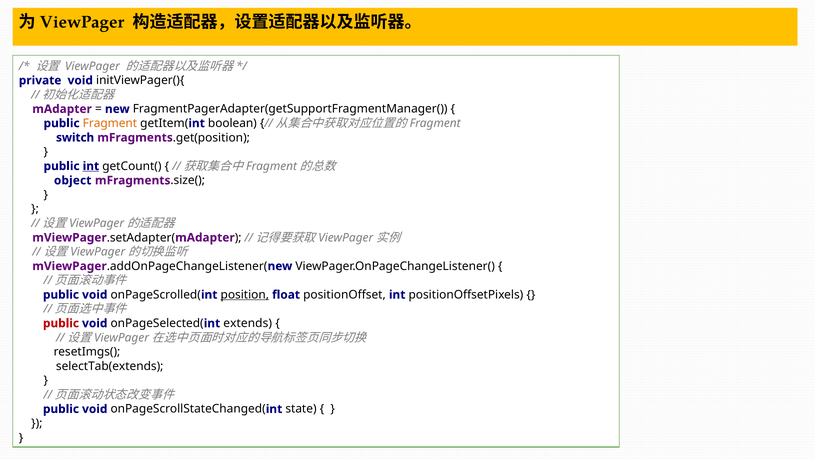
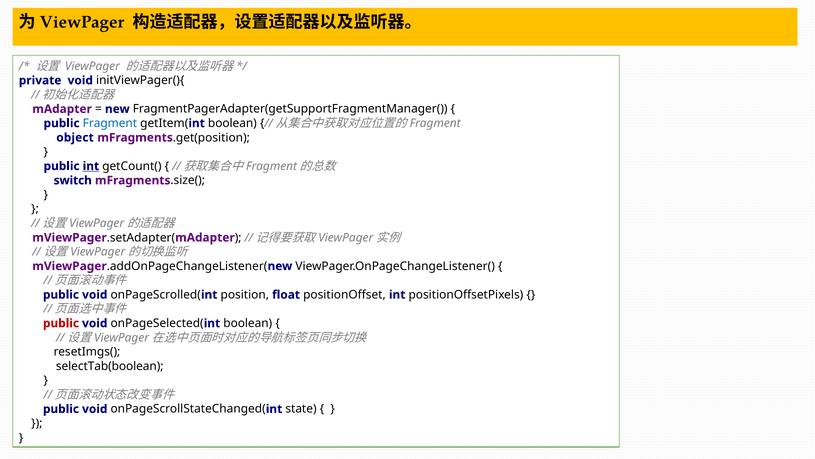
Fragment colour: orange -> blue (110, 123)
switch: switch -> object (75, 137)
object: object -> switch (73, 180)
position underline: present -> none (245, 294)
onPageSelected(int extends: extends -> boolean (248, 323)
selectTab(extends: selectTab(extends -> selectTab(boolean (110, 366)
